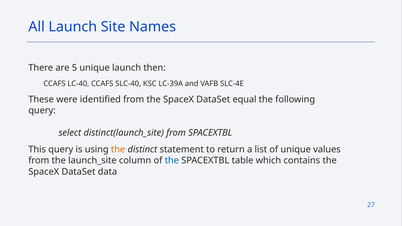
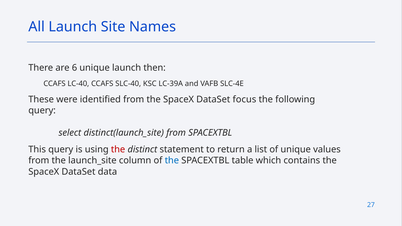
5: 5 -> 6 (74, 68)
equal: equal -> focus (244, 100)
the colour: orange -> red (118, 150)
